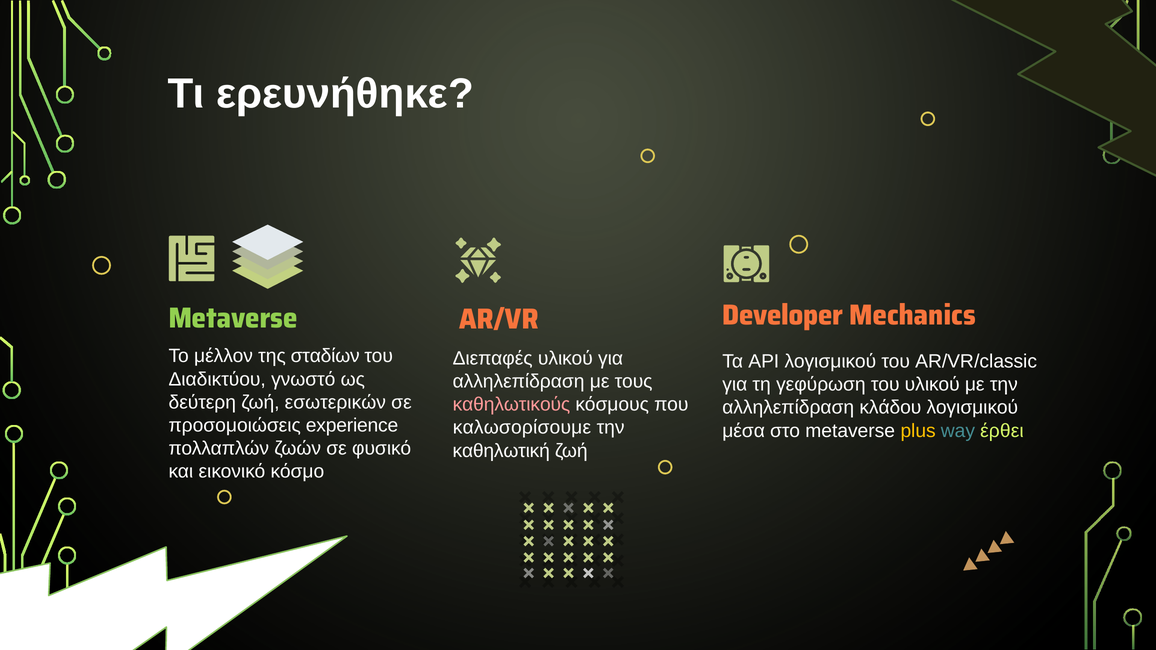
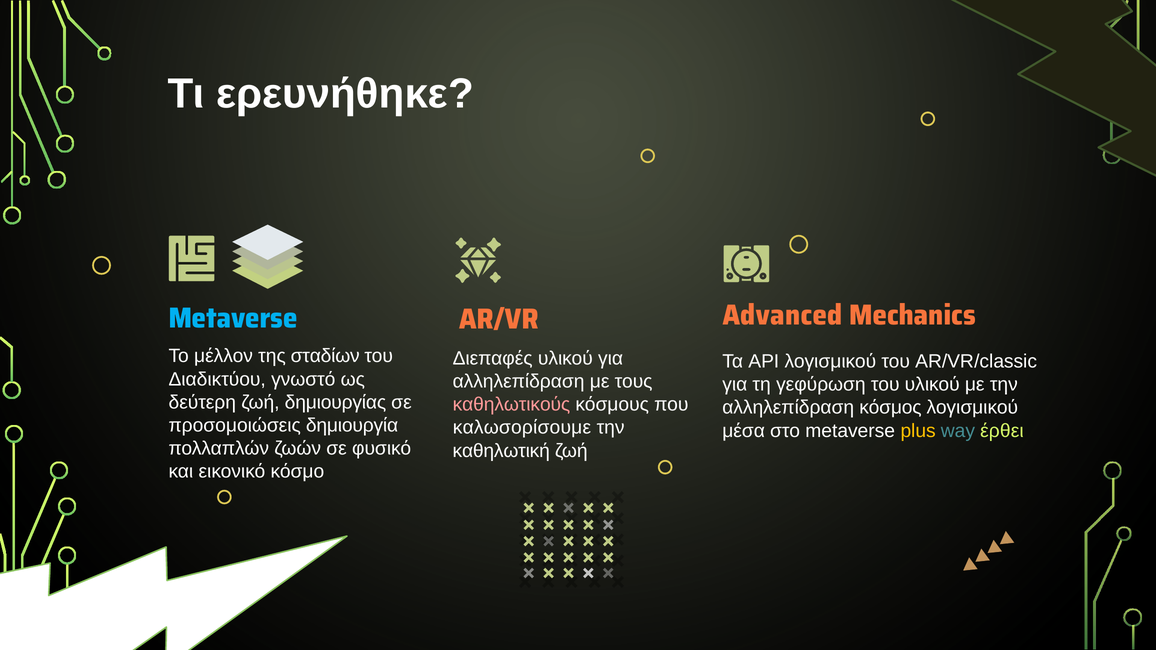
Metaverse colour: light green -> light blue (233, 318)
Developer: Developer -> Advanced (782, 315)
εσωτερικών: εσωτερικών -> δημιουργίας (335, 402)
κλάδου: κλάδου -> κόσμος (890, 408)
experience: experience -> δημιουργία (352, 426)
